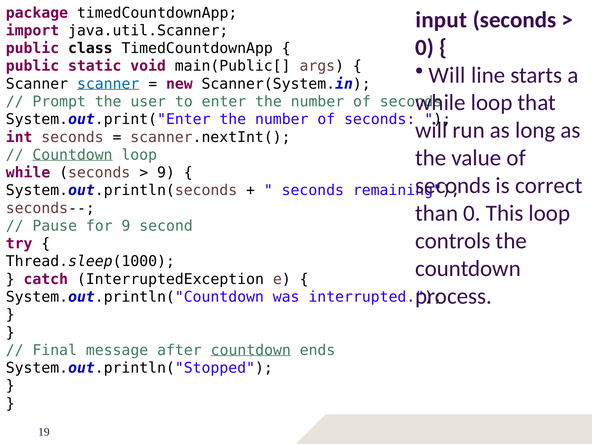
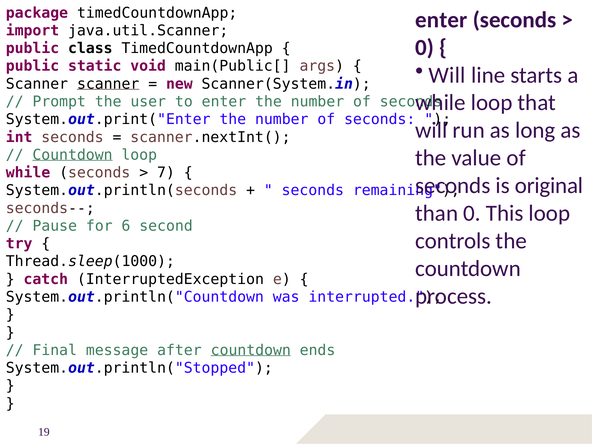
input: input -> enter (441, 20)
scanner colour: blue -> black (108, 84)
9: 9 -> 7 (166, 173)
correct: correct -> original (549, 186)
for 9: 9 -> 6 (126, 226)
